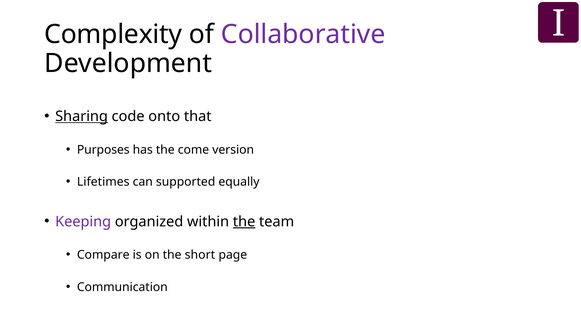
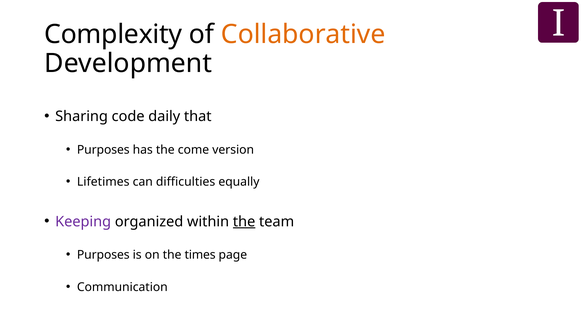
Collaborative colour: purple -> orange (303, 34)
Sharing underline: present -> none (82, 116)
onto: onto -> daily (164, 116)
supported: supported -> difficulties (186, 182)
Compare: Compare -> Purposes (103, 255)
short: short -> times (200, 255)
